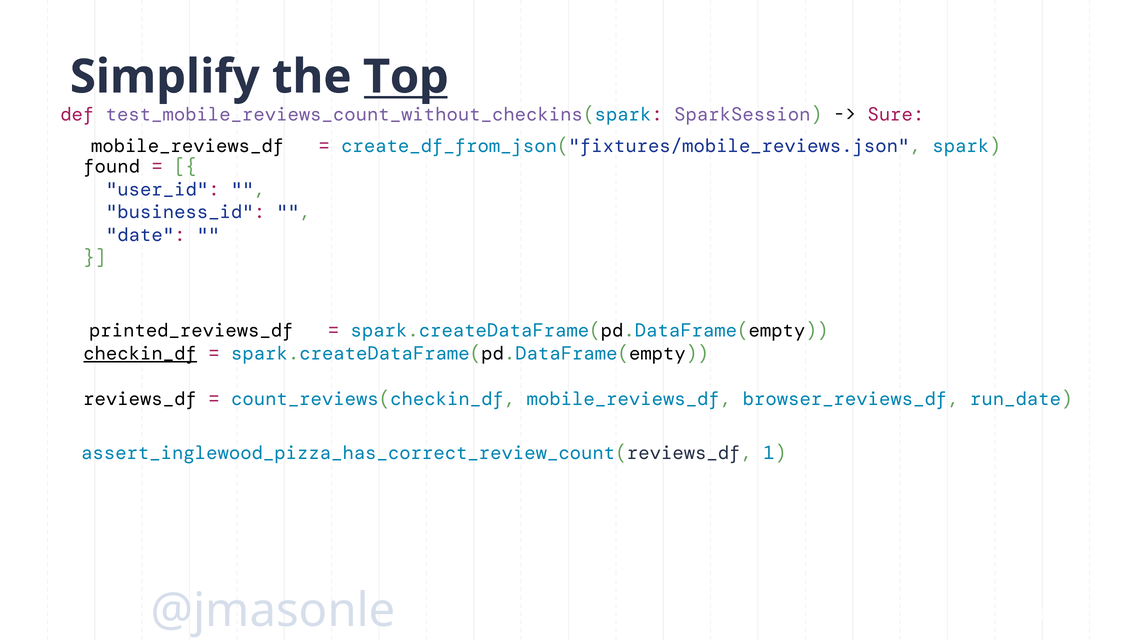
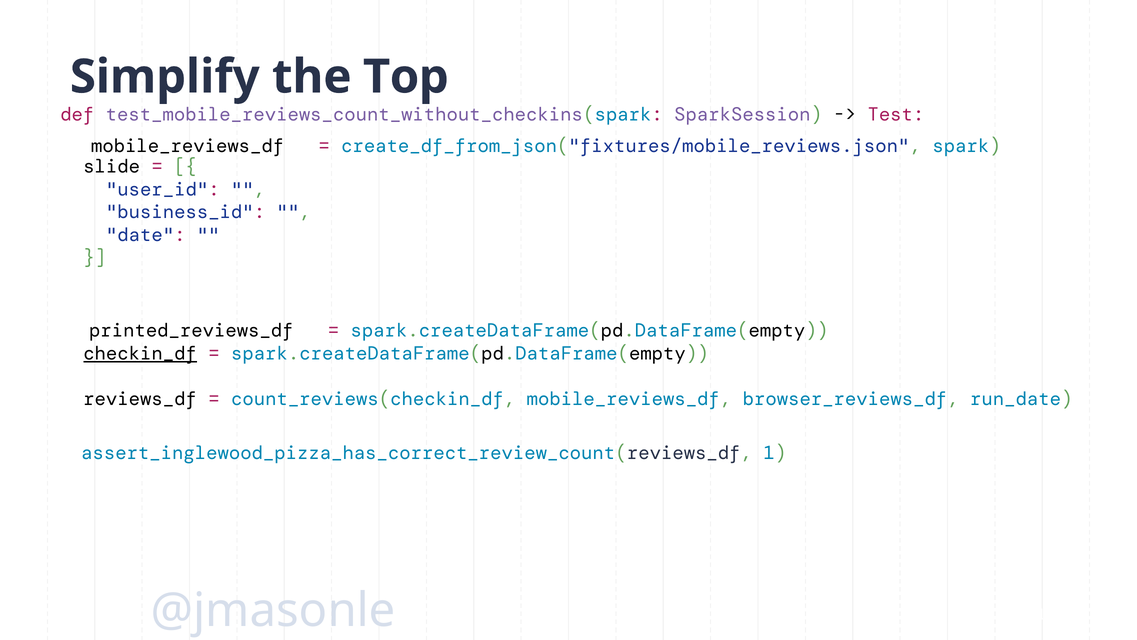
Top underline: present -> none (406, 77)
Sure: Sure -> Test (896, 115)
found: found -> slide (112, 167)
